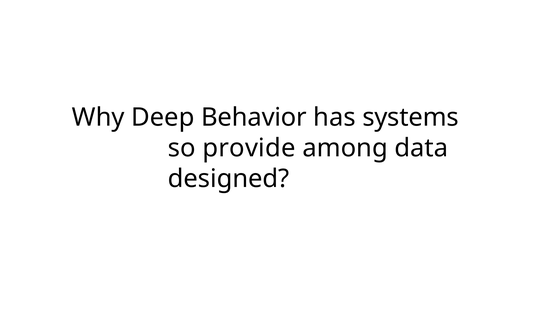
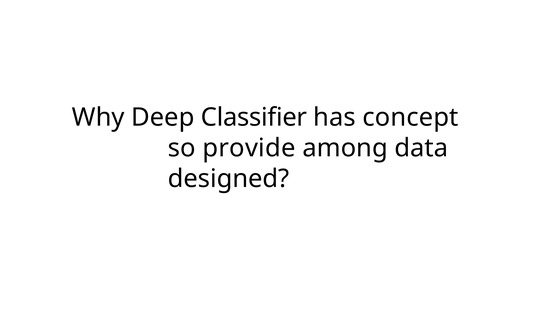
Behavior: Behavior -> Classifier (254, 117)
systems: systems -> concept (410, 117)
